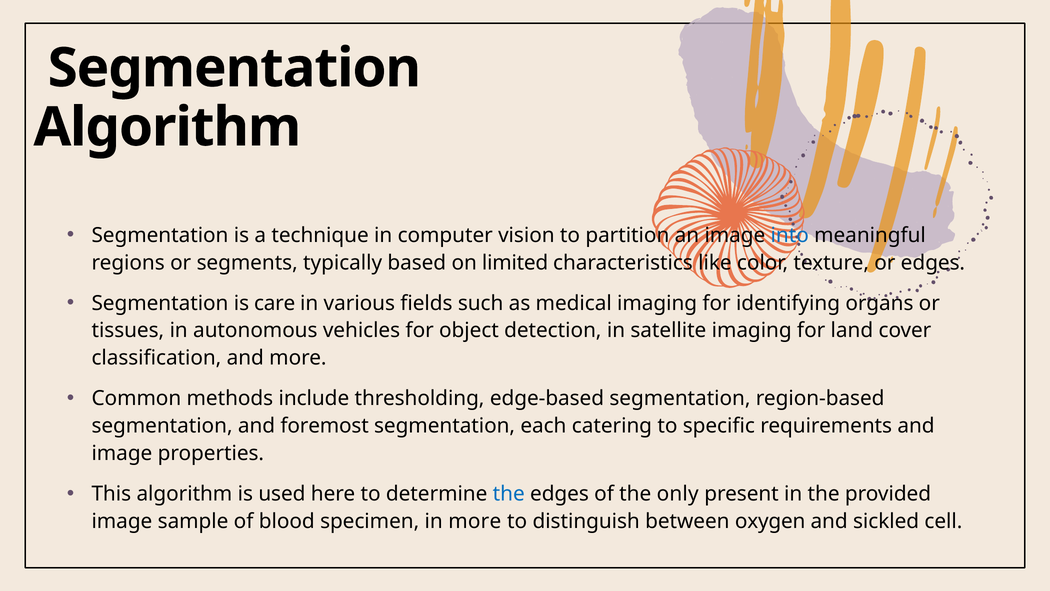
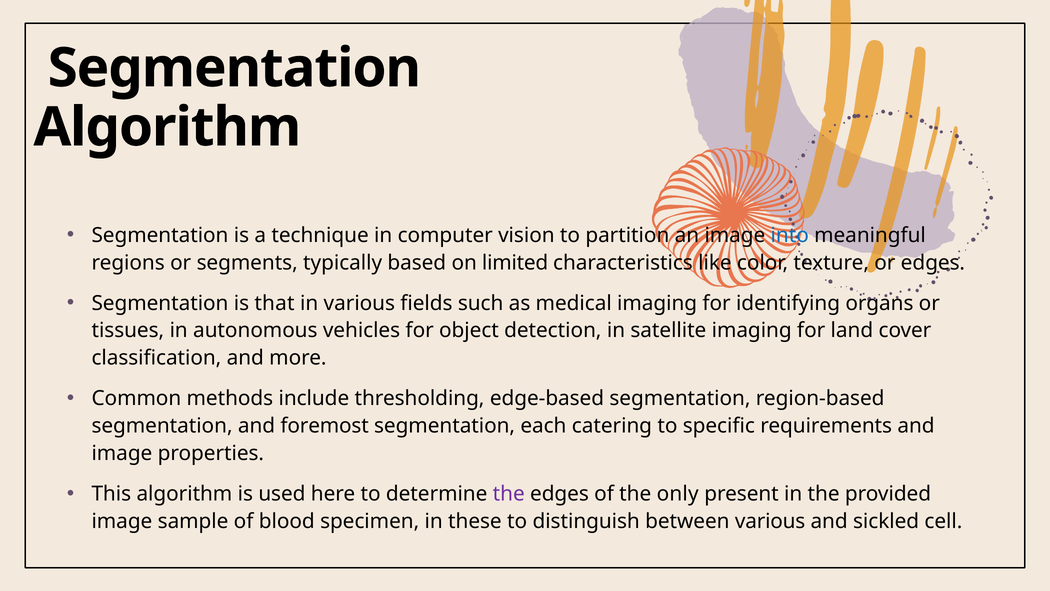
care: care -> that (274, 303)
the colour: blue -> purple (509, 494)
in more: more -> these (475, 521)
between oxygen: oxygen -> various (770, 521)
